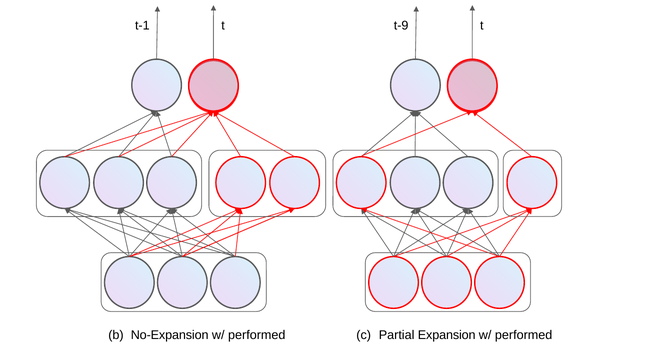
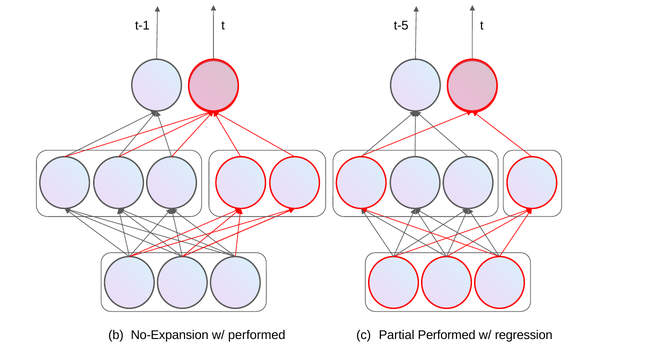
t-9: t-9 -> t-5 (401, 26)
Partial Expansion: Expansion -> Performed (447, 335)
performed: performed -> regression (524, 335)
